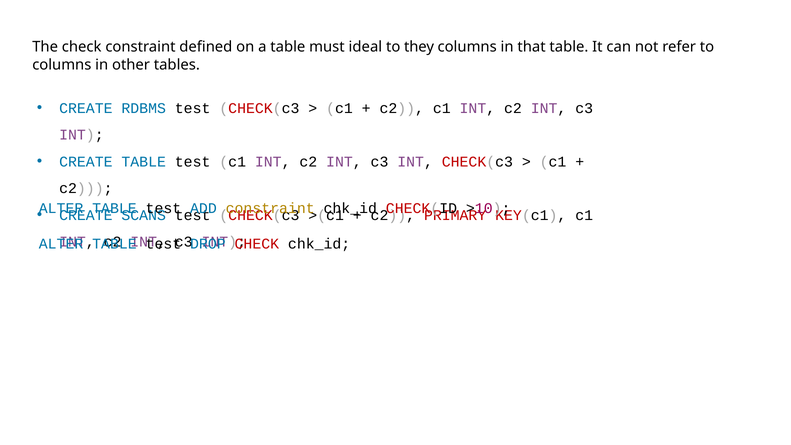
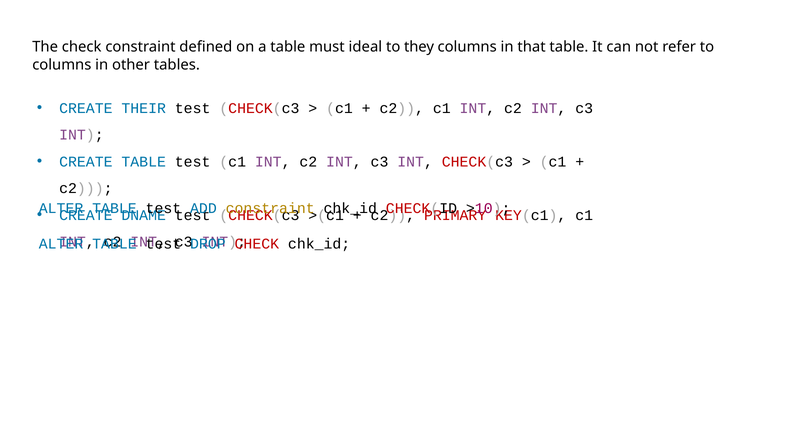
RDBMS: RDBMS -> THEIR (144, 108)
SCANS: SCANS -> DNAME (144, 215)
